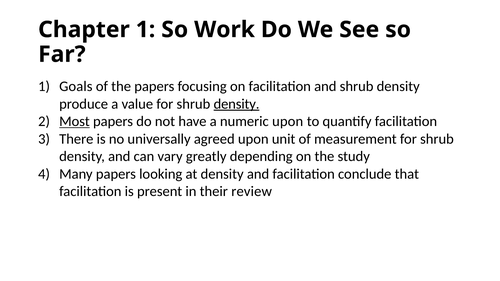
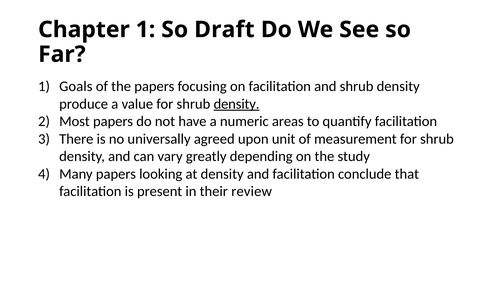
Work: Work -> Draft (224, 30)
Most underline: present -> none (74, 122)
numeric upon: upon -> areas (288, 122)
